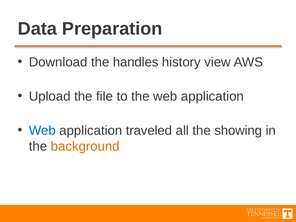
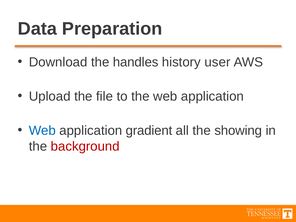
view: view -> user (217, 62)
traveled: traveled -> gradient (149, 131)
background colour: orange -> red (85, 146)
